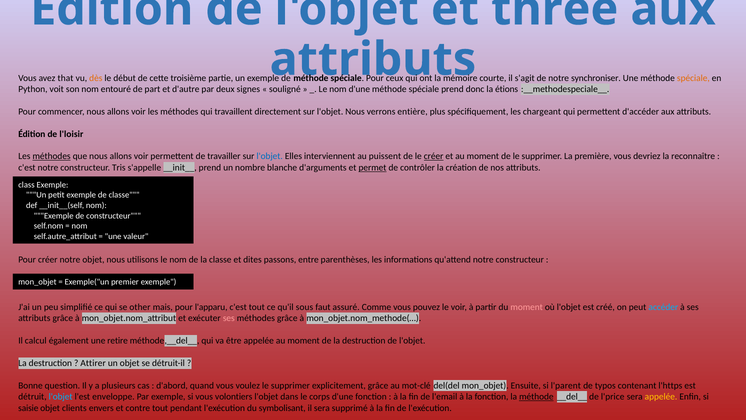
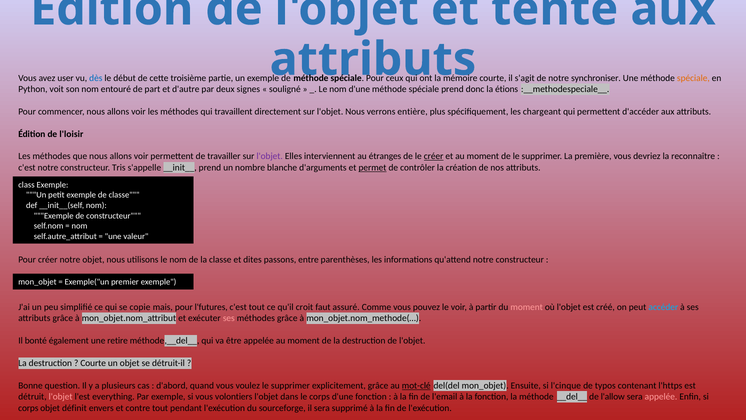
three: three -> tente (555, 9)
that: that -> user (66, 78)
dès colour: orange -> blue (96, 78)
méthodes underline: present -> none (52, 156)
l'objet colour: blue -> purple (270, 156)
puissent: puissent -> étranges (385, 156)
other: other -> copie (140, 307)
l'apparu: l'apparu -> l'futures (211, 307)
sous: sous -> croit (304, 307)
calcul: calcul -> bonté (36, 340)
Attirer: Attirer -> Courte (93, 363)
mot-clé underline: none -> present (416, 385)
l'parent: l'parent -> l'cinque (566, 385)
l'objet colour: light blue -> pink (61, 396)
enveloppe: enveloppe -> everything (113, 396)
méthode underline: present -> none (536, 396)
l'price: l'price -> l'allow (613, 396)
appelée colour: yellow -> pink (661, 396)
saisie: saisie -> corps (28, 408)
clients: clients -> définit (74, 408)
symbolisant: symbolisant -> sourceforge (282, 408)
